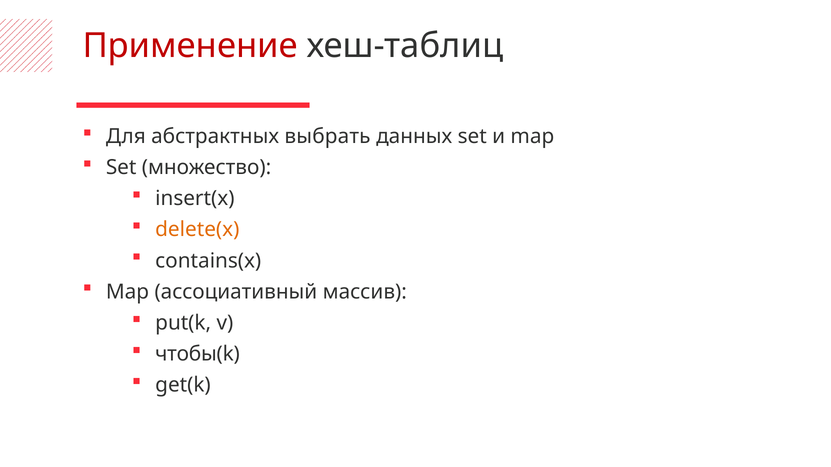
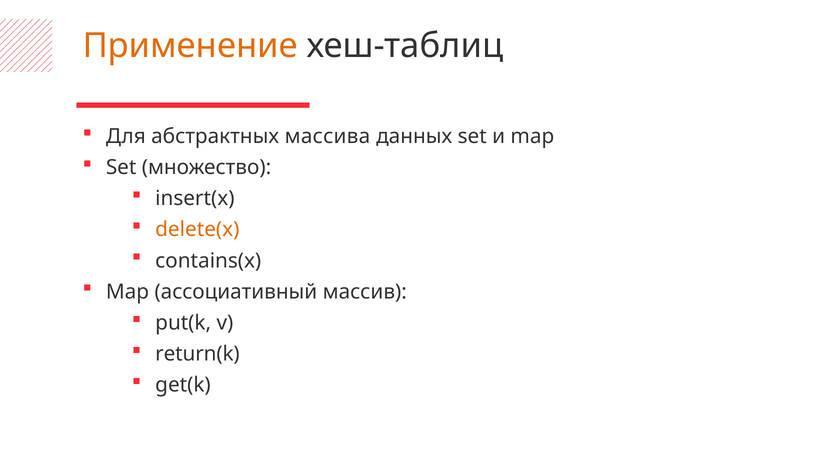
Применение colour: red -> orange (190, 46)
выбрать: выбрать -> массива (327, 137)
чтобы(k: чтобы(k -> return(k (197, 354)
